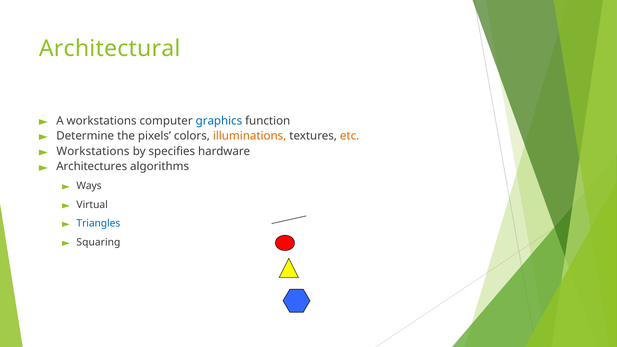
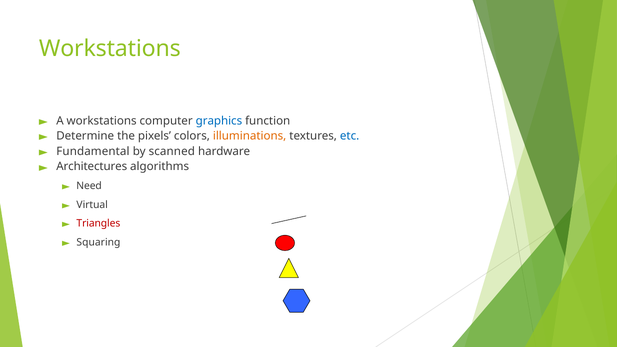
Architectural: Architectural -> Workstations (110, 49)
etc colour: orange -> blue (350, 136)
Workstations: Workstations -> Fundamental (93, 151)
specifies: specifies -> scanned (172, 151)
Ways: Ways -> Need (89, 186)
Triangles colour: blue -> red (98, 224)
